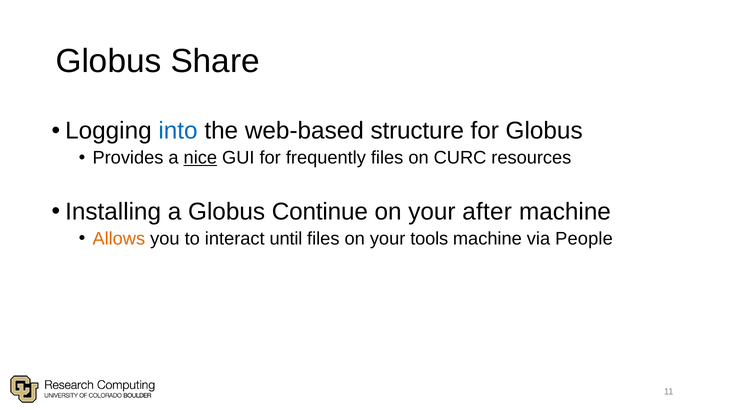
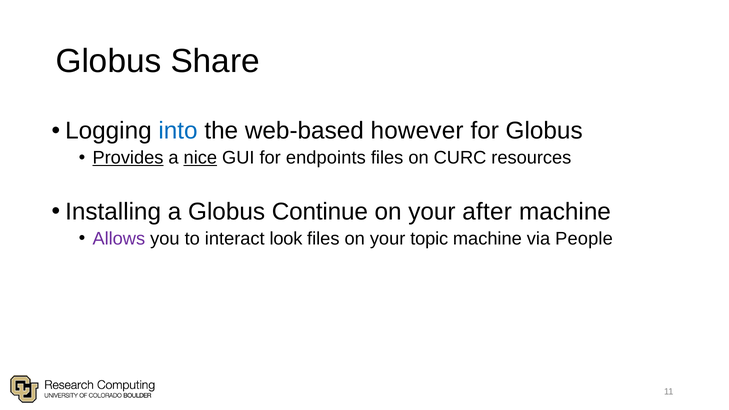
structure: structure -> however (417, 131)
Provides underline: none -> present (128, 158)
frequently: frequently -> endpoints (326, 158)
Allows colour: orange -> purple (119, 239)
until: until -> look (286, 239)
tools: tools -> topic (429, 239)
